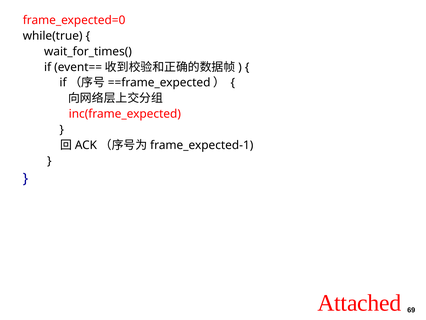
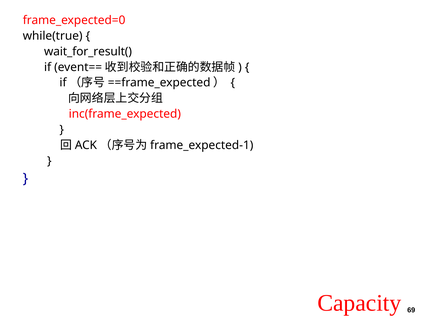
wait_for_times(: wait_for_times( -> wait_for_result( (88, 51)
Attached: Attached -> Capacity (359, 303)
